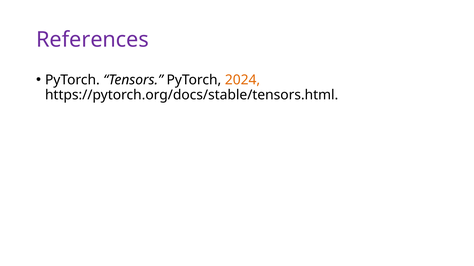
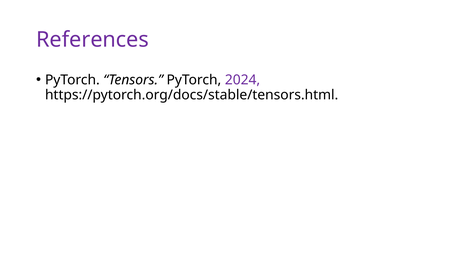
2024 colour: orange -> purple (243, 80)
